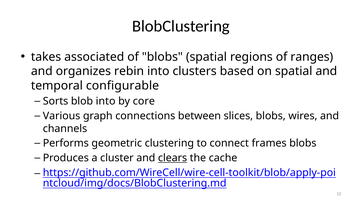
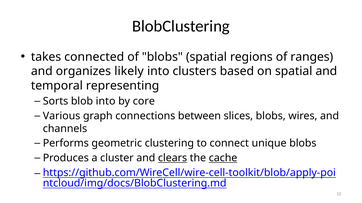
associated: associated -> connected (94, 57)
rebin: rebin -> likely (129, 71)
configurable: configurable -> representing (123, 86)
frames: frames -> unique (269, 144)
cache underline: none -> present (223, 158)
